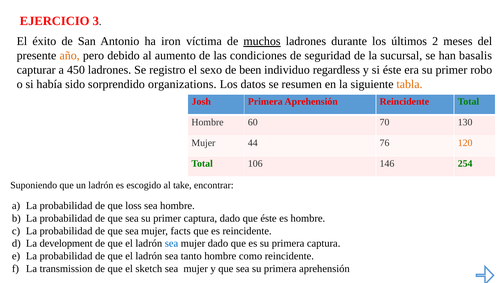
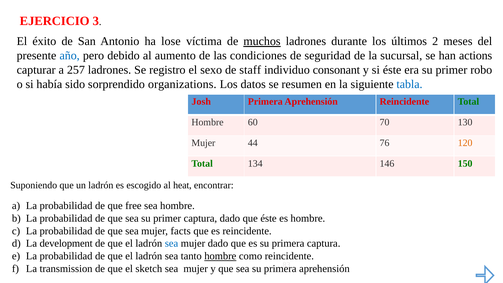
iron: iron -> lose (171, 41)
año colour: orange -> blue (70, 56)
basalis: basalis -> actions (476, 56)
450: 450 -> 257 (76, 70)
been: been -> staff (250, 70)
regardless: regardless -> consonant (336, 70)
tabla colour: orange -> blue (410, 84)
106: 106 -> 134 (255, 163)
254: 254 -> 150 (465, 163)
take: take -> heat (182, 185)
loss: loss -> free (133, 206)
hombre underline: none -> present (220, 256)
